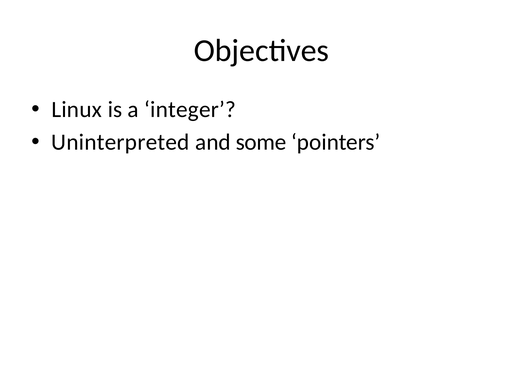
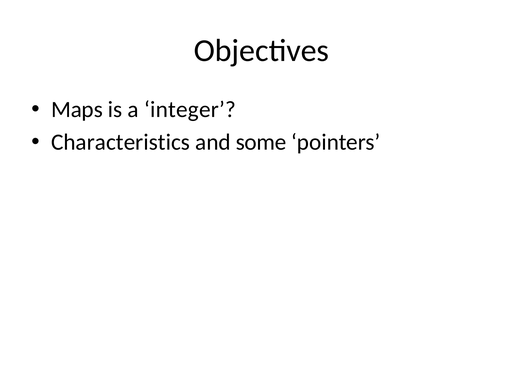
Linux: Linux -> Maps (77, 110)
Uninterpreted: Uninterpreted -> Characteristics (120, 142)
